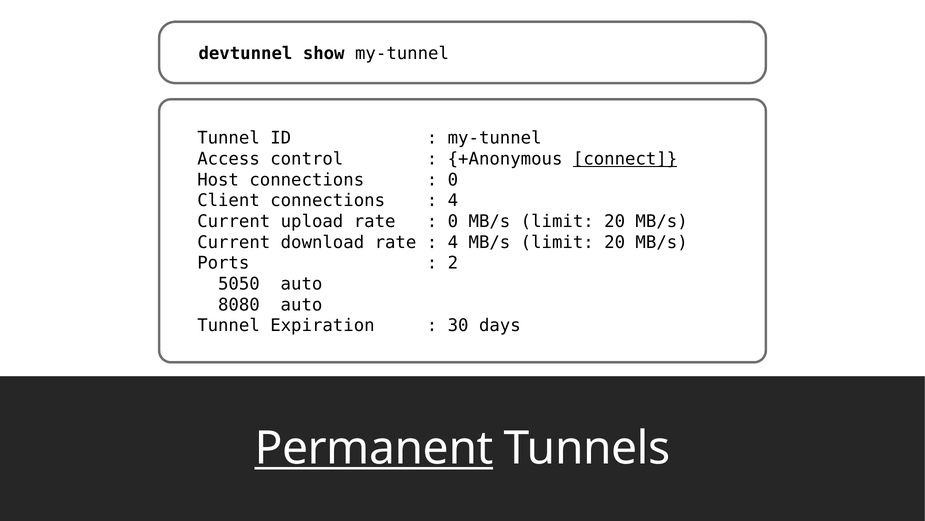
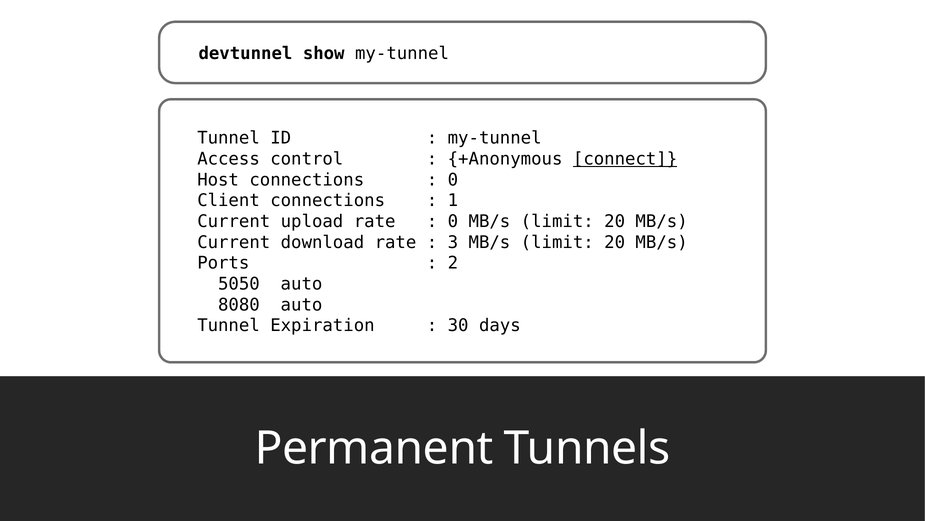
4: 4 -> 1 (453, 200)
4: 4 -> 3 (453, 242)
Permanent underline: present -> none (374, 448)
